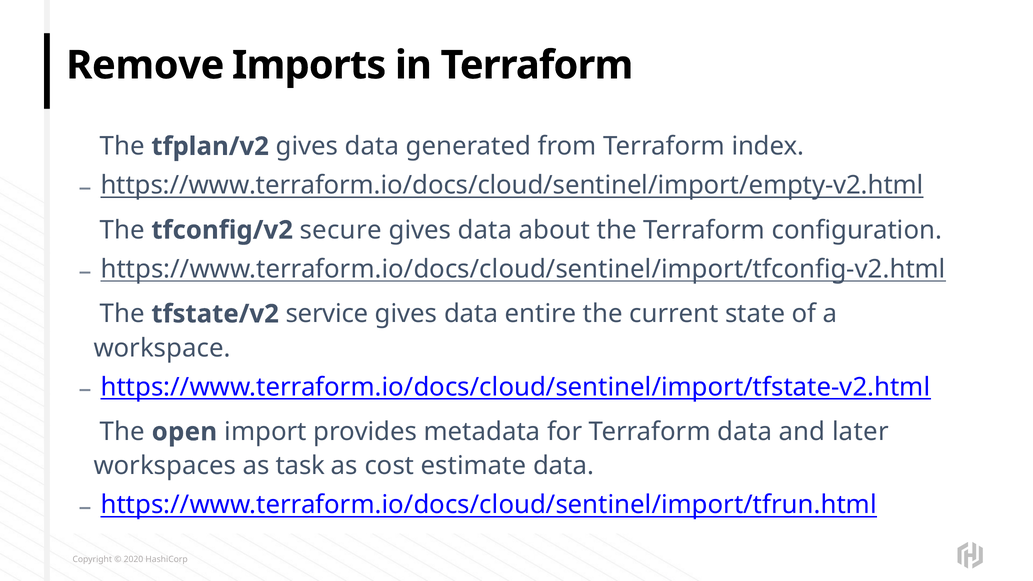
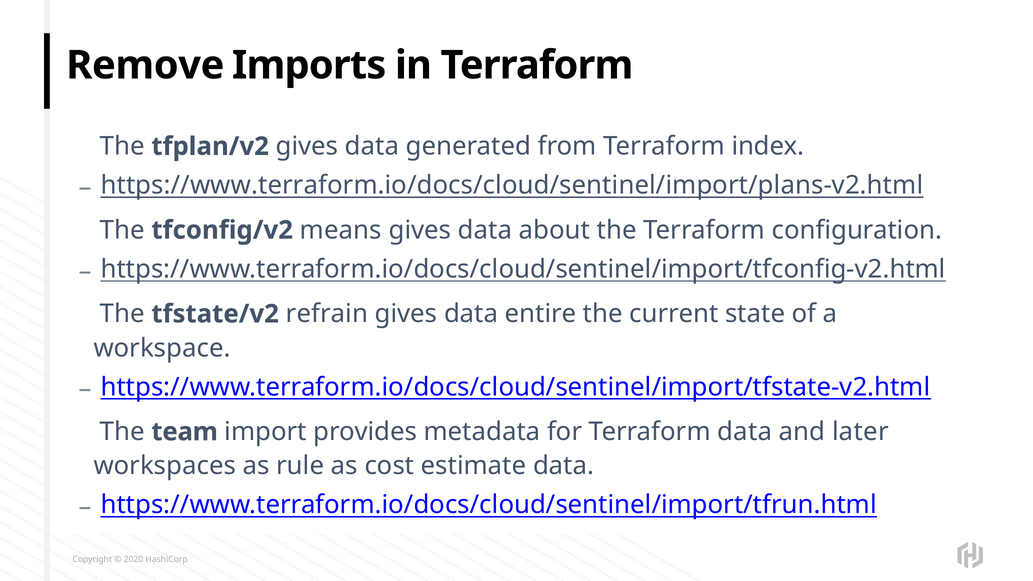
https://www.terraform.io/docs/cloud/sentinel/import/empty-v2.html: https://www.terraform.io/docs/cloud/sentinel/import/empty-v2.html -> https://www.terraform.io/docs/cloud/sentinel/import/plans-v2.html (512, 185)
secure: secure -> means (341, 230)
service: service -> refrain (327, 314)
open: open -> team (185, 432)
task: task -> rule (300, 466)
